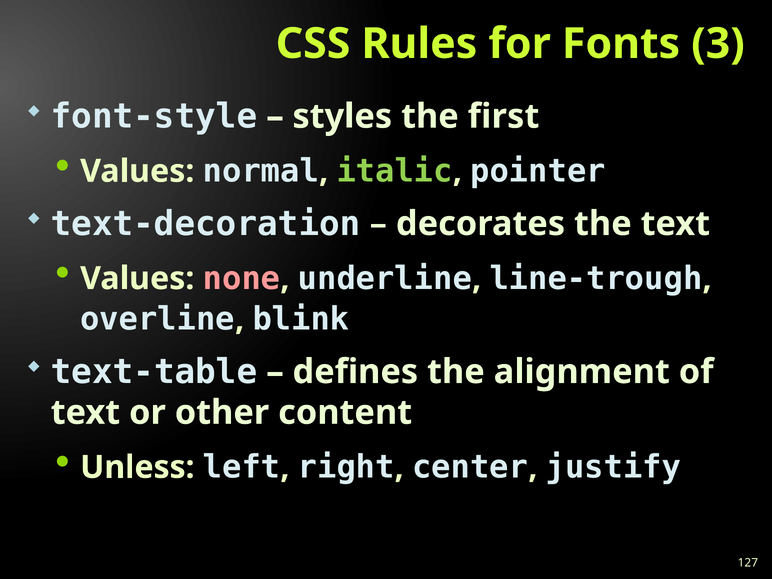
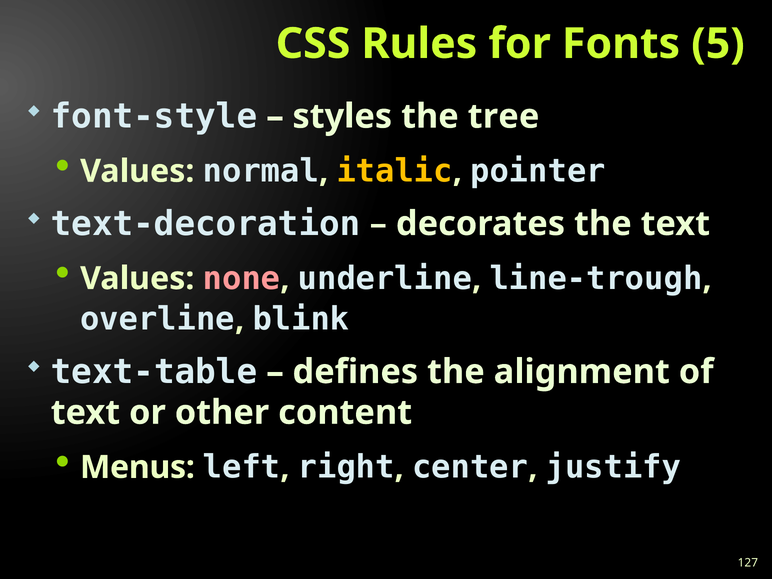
3: 3 -> 5 (718, 44)
first: first -> tree (504, 116)
italic colour: light green -> yellow (395, 171)
Unless: Unless -> Menus (137, 467)
